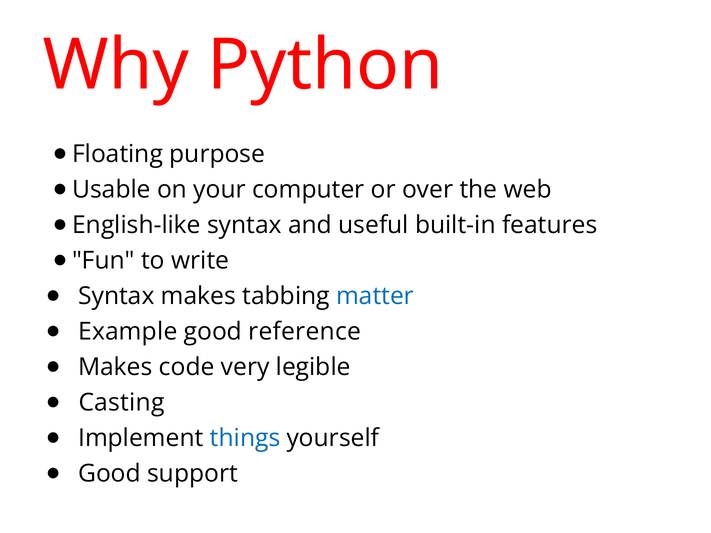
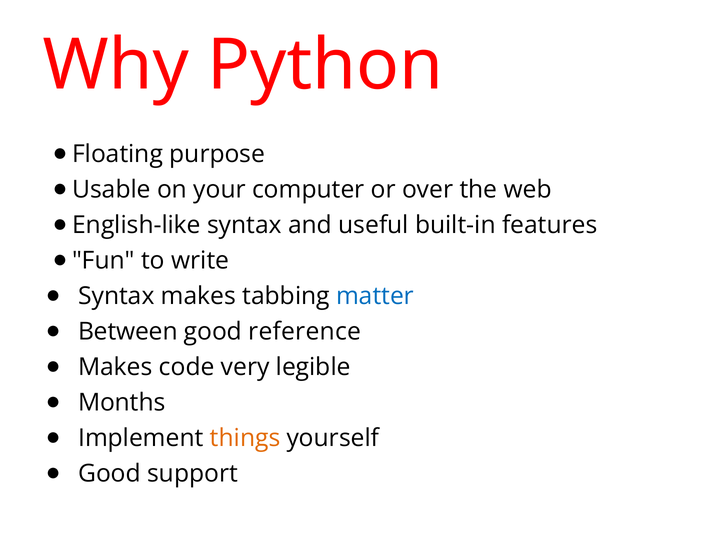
Example: Example -> Between (128, 332)
Casting: Casting -> Months (122, 403)
things colour: blue -> orange (245, 438)
